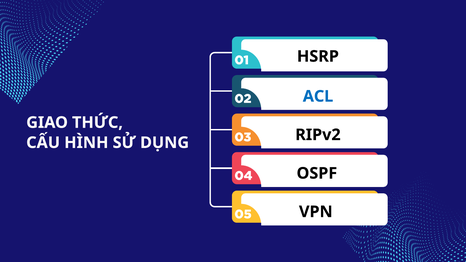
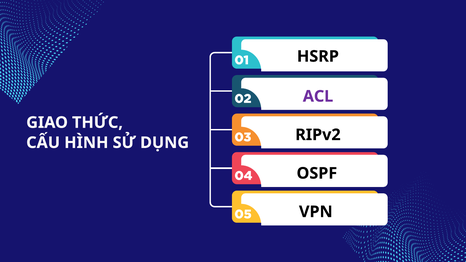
ACL colour: blue -> purple (318, 96)
